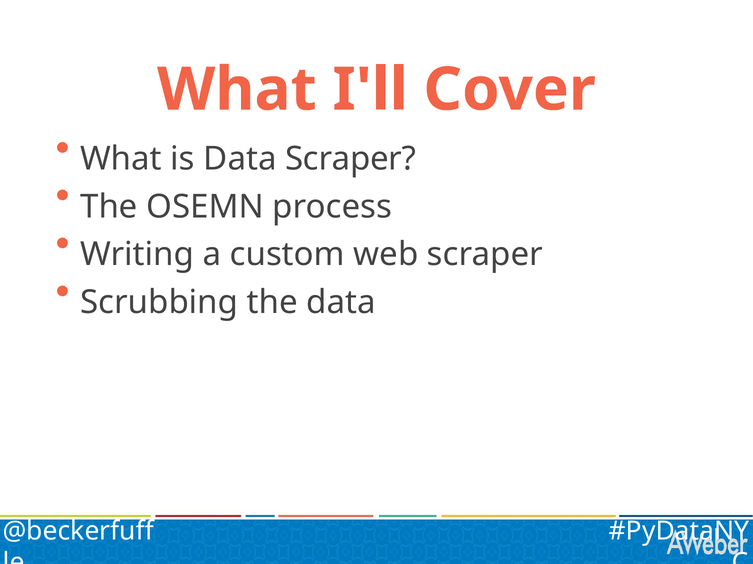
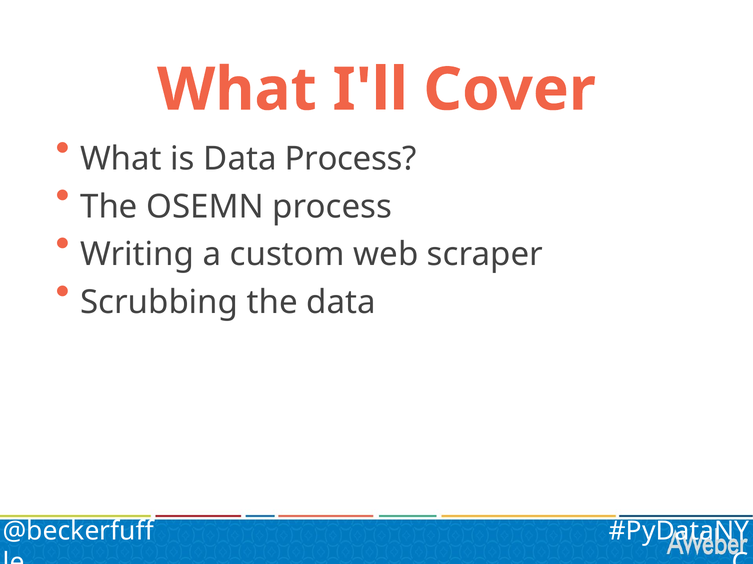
Data Scraper: Scraper -> Process (351, 159)
